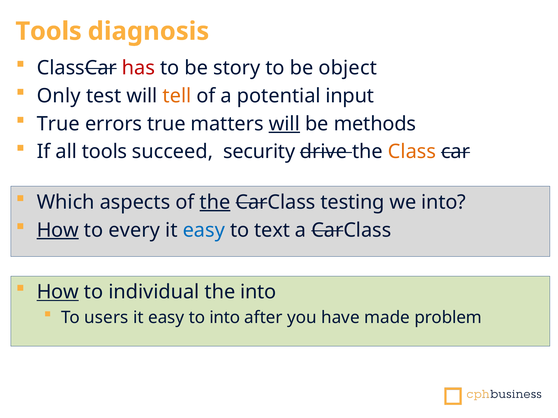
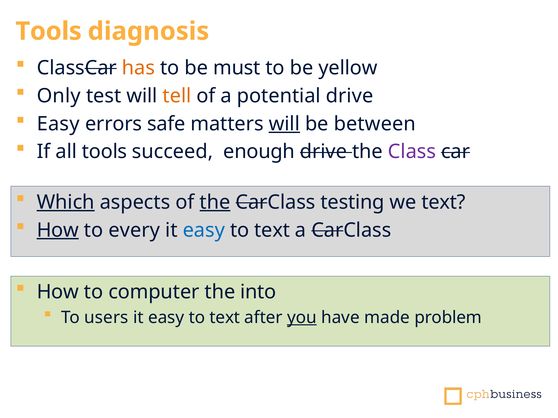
has colour: red -> orange (138, 68)
story: story -> must (237, 68)
object: object -> yellow (348, 68)
potential input: input -> drive (350, 96)
True: True -> Easy (58, 124)
errors true: true -> safe (166, 124)
methods: methods -> between (375, 124)
security: security -> enough (259, 152)
Class colour: orange -> purple (412, 152)
Which underline: none -> present (66, 202)
we into: into -> text (444, 202)
How underline: present -> none (58, 292)
individual: individual -> computer (154, 292)
into: into -> text (225, 318)
you underline: none -> present (302, 318)
